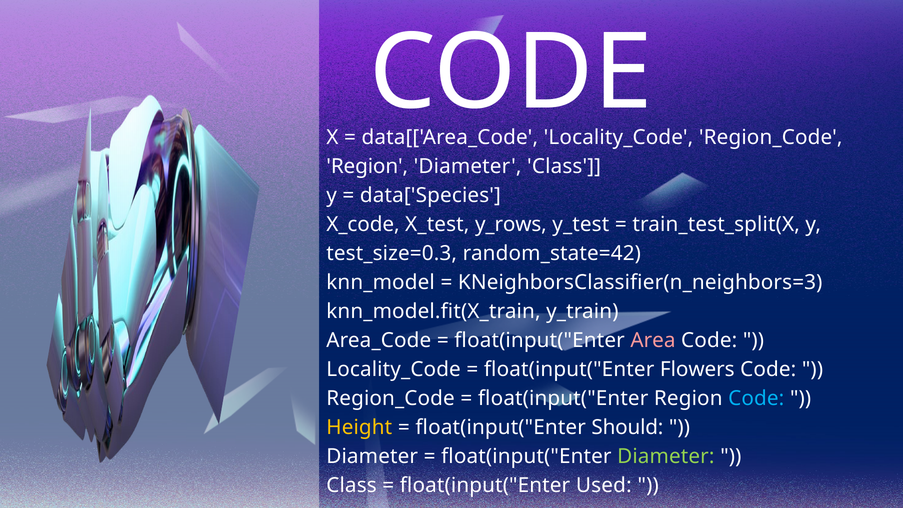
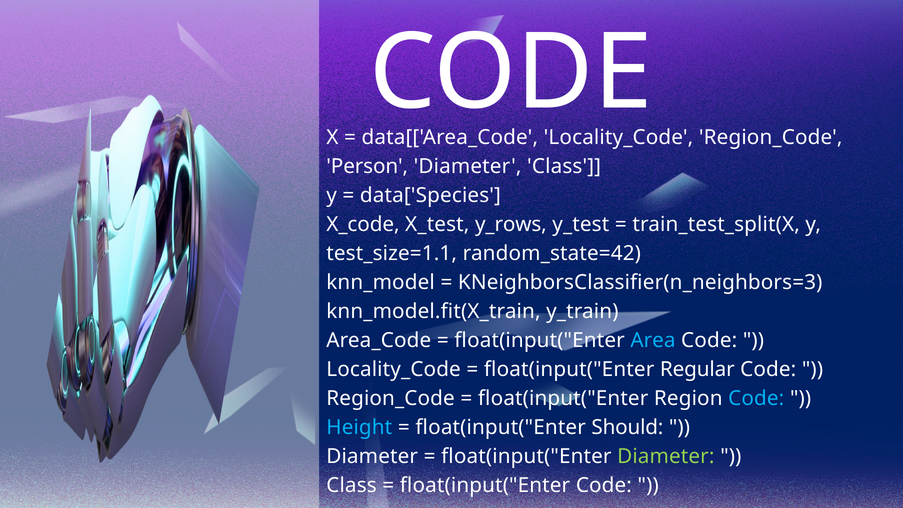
Region: Region -> Person (367, 167)
test_size=0.3: test_size=0.3 -> test_size=1.1 (392, 253)
Area colour: pink -> light blue (653, 340)
Flowers: Flowers -> Regular (697, 369)
Height colour: yellow -> light blue (359, 427)
float(input("Enter Used: Used -> Code (604, 485)
